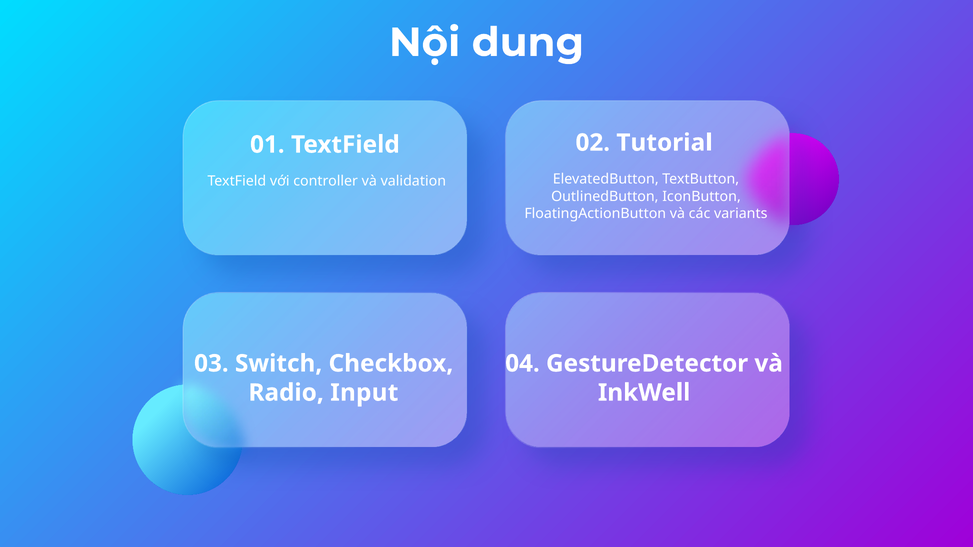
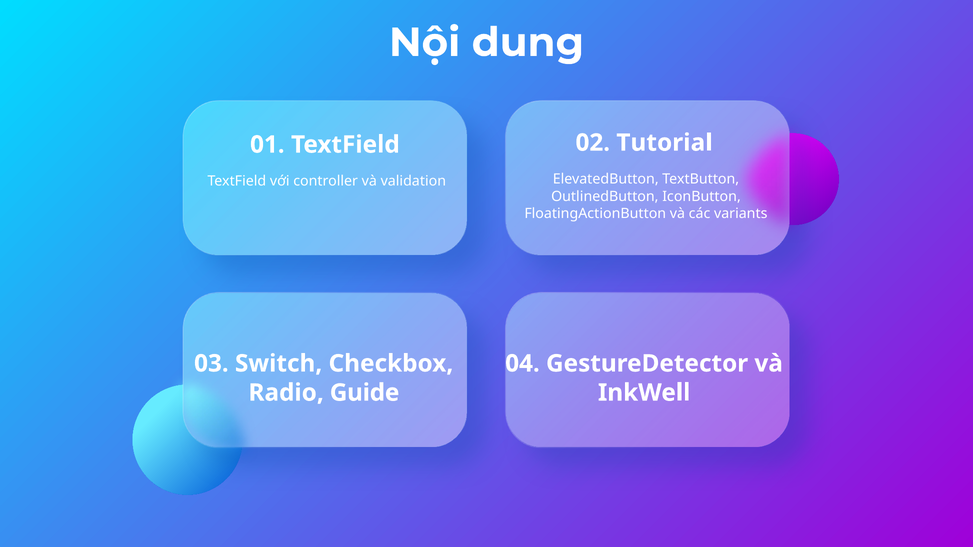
Input: Input -> Guide (365, 393)
